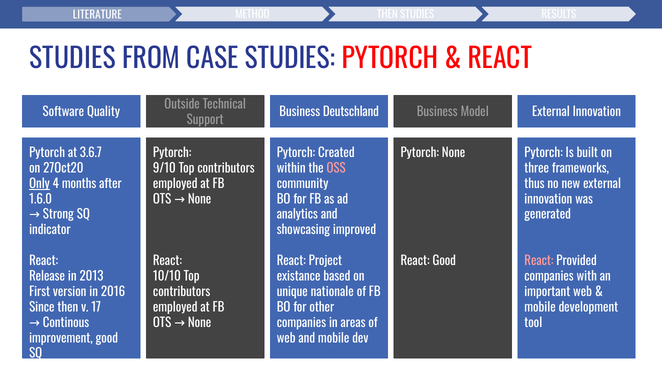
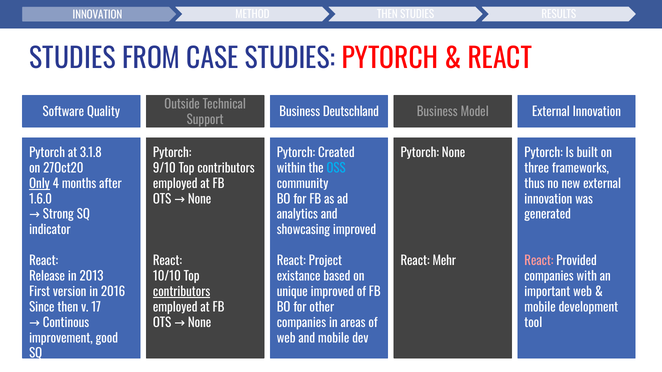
LITERATURE: LITERATURE -> INNOVATION (97, 15)
3.6.7: 3.6.7 -> 3.1.8 (91, 153)
OSS colour: pink -> light blue (336, 169)
React Good: Good -> Mehr (444, 261)
contributors underline: none -> present (182, 292)
unique nationale: nationale -> improved (332, 292)
